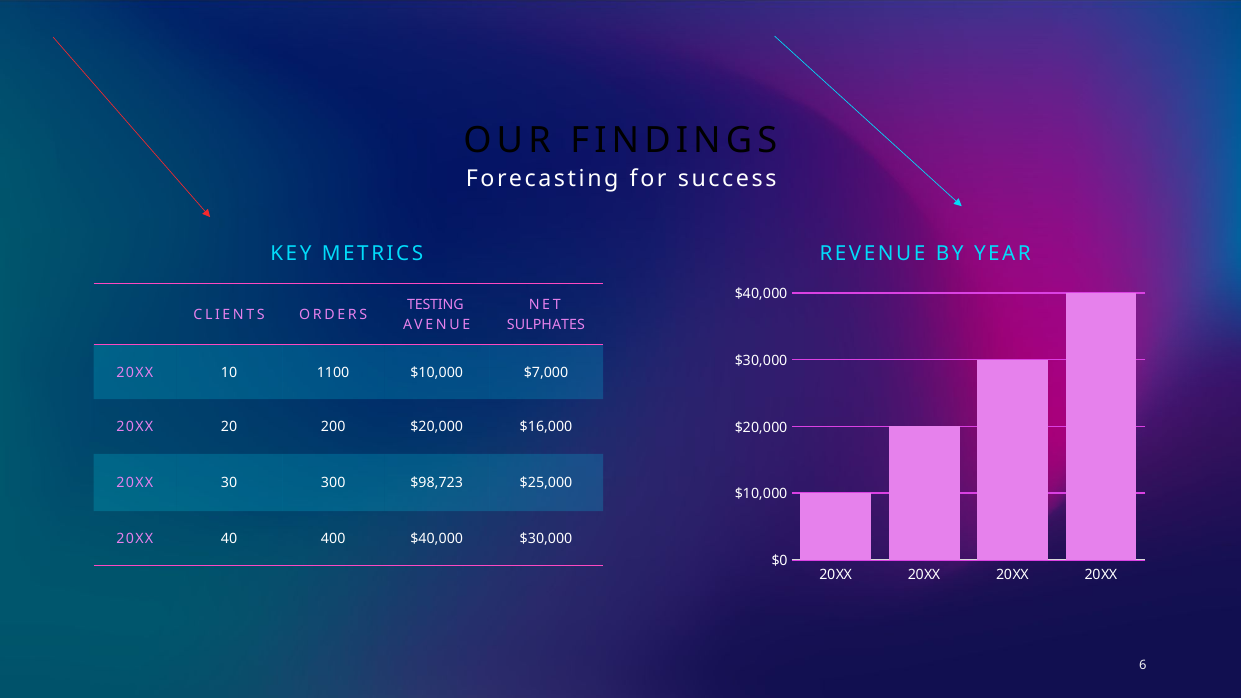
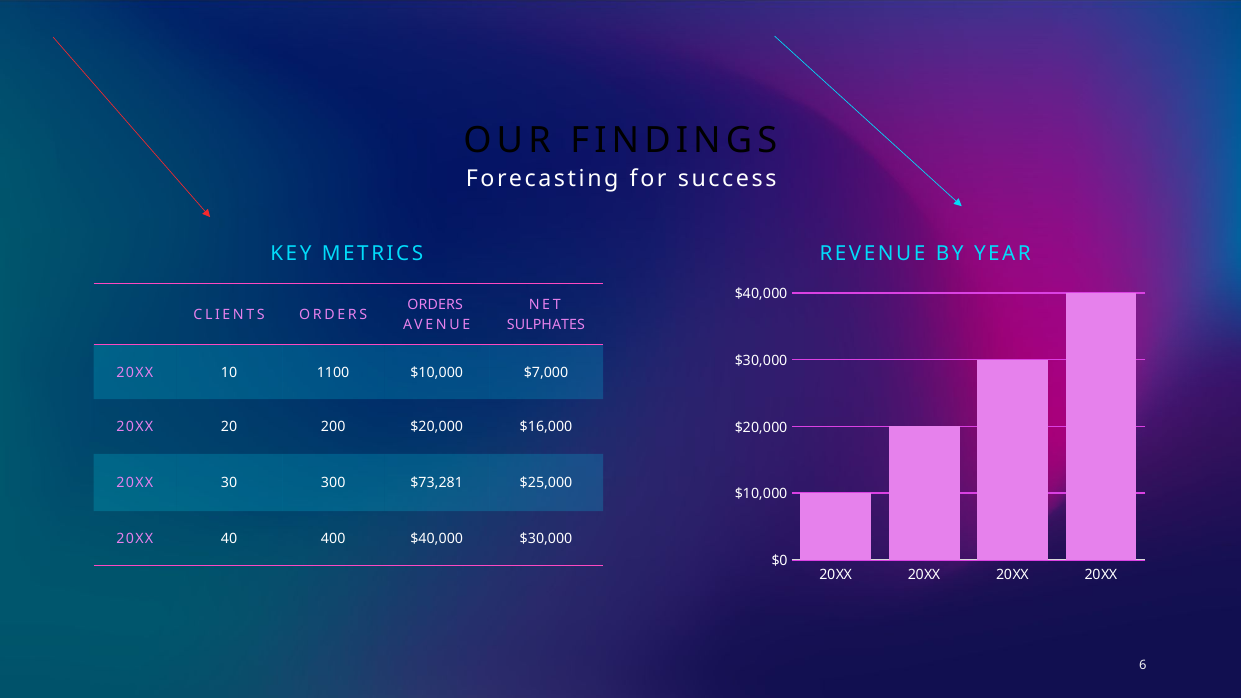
TESTING: TESTING -> ORDERS (435, 305)
$98,723: $98,723 -> $73,281 (437, 483)
